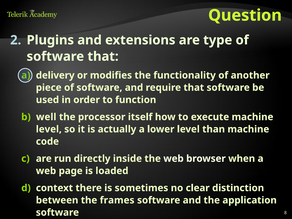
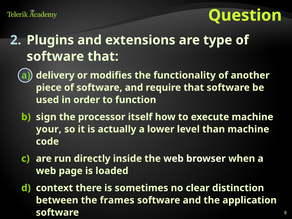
well: well -> sign (46, 117)
level: level -> your (49, 129)
